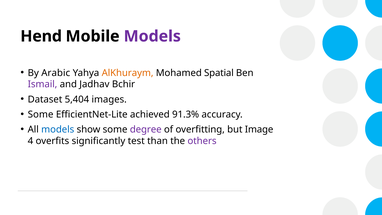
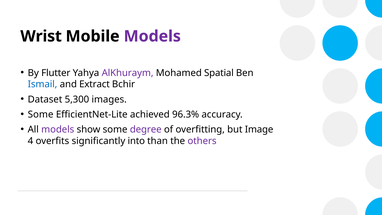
Hend: Hend -> Wrist (41, 36)
Arabic: Arabic -> Flutter (56, 73)
AlKhuraym colour: orange -> purple (128, 73)
Ismail colour: purple -> blue (43, 84)
Jadhav: Jadhav -> Extract (94, 84)
5,404: 5,404 -> 5,300 (77, 99)
91.3%: 91.3% -> 96.3% (186, 114)
models colour: blue -> purple (58, 129)
test: test -> into (136, 141)
